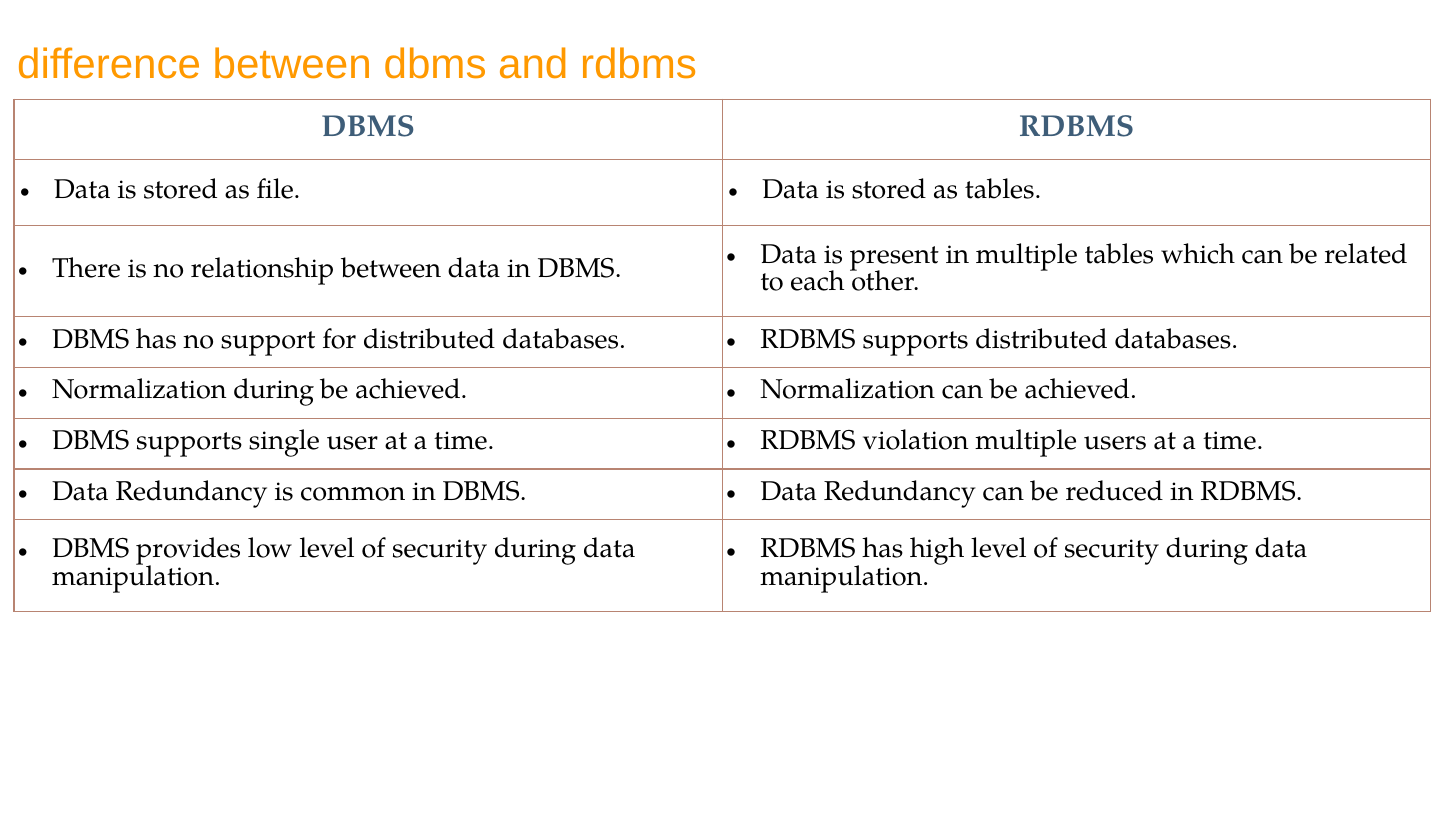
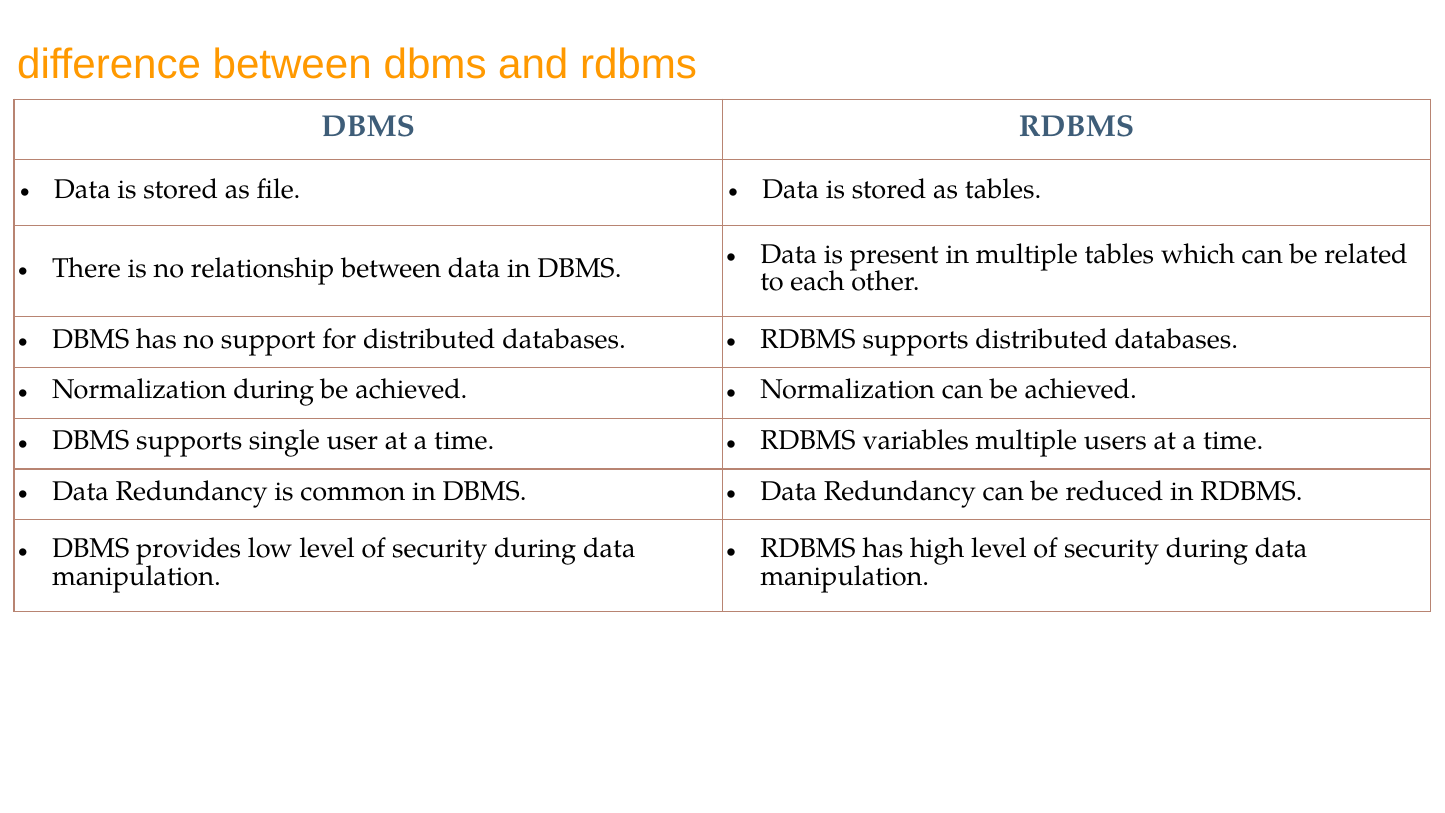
violation: violation -> variables (916, 441)
